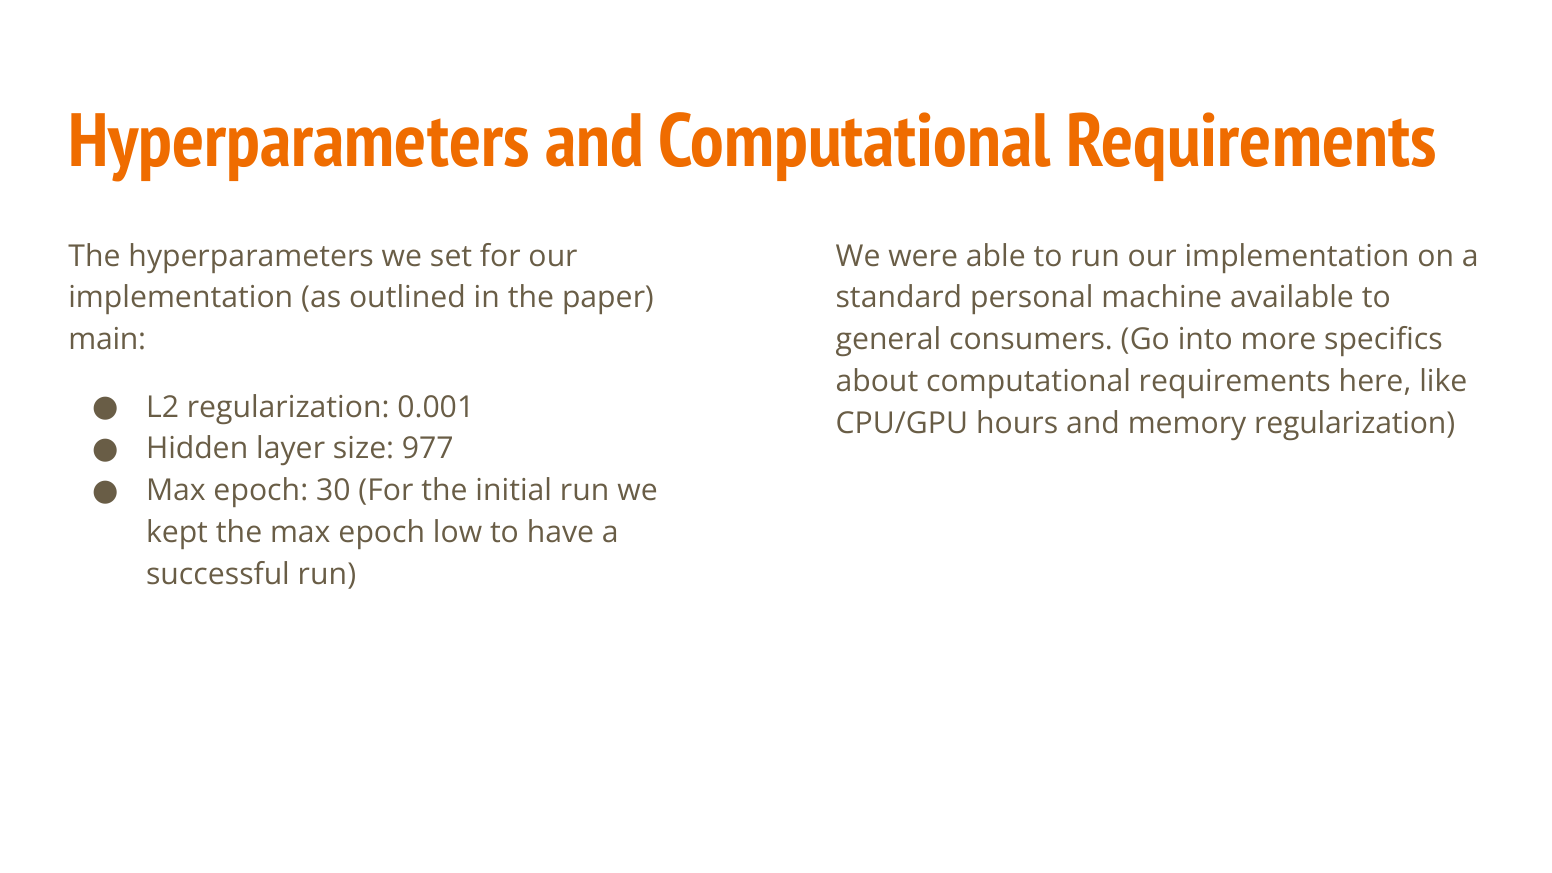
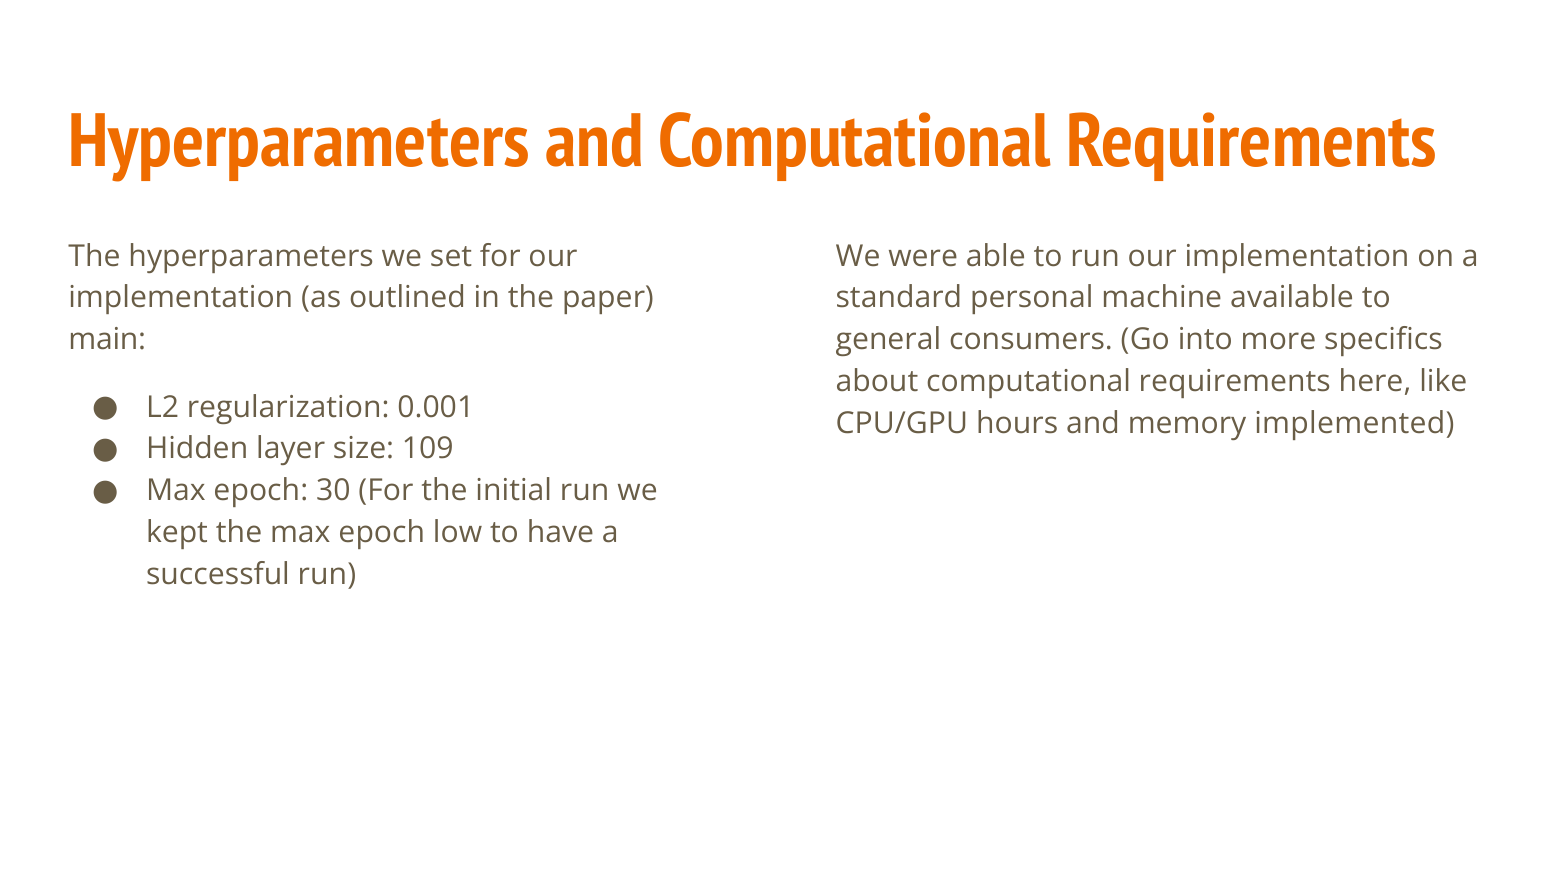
memory regularization: regularization -> implemented (1354, 423)
977: 977 -> 109 (428, 449)
